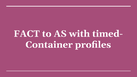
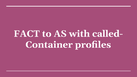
timed-: timed- -> called- (108, 34)
